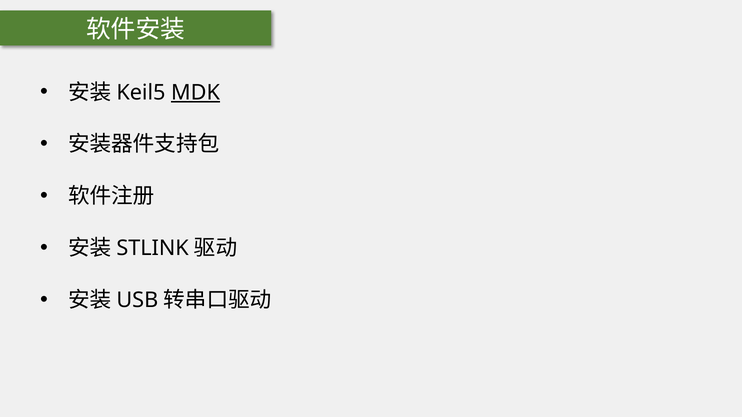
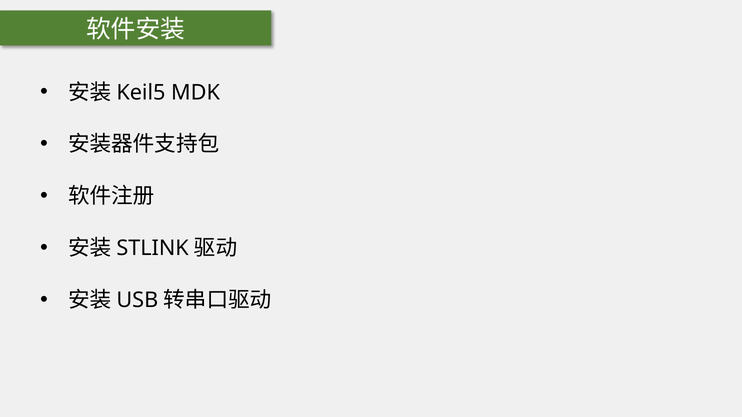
MDK underline: present -> none (195, 92)
